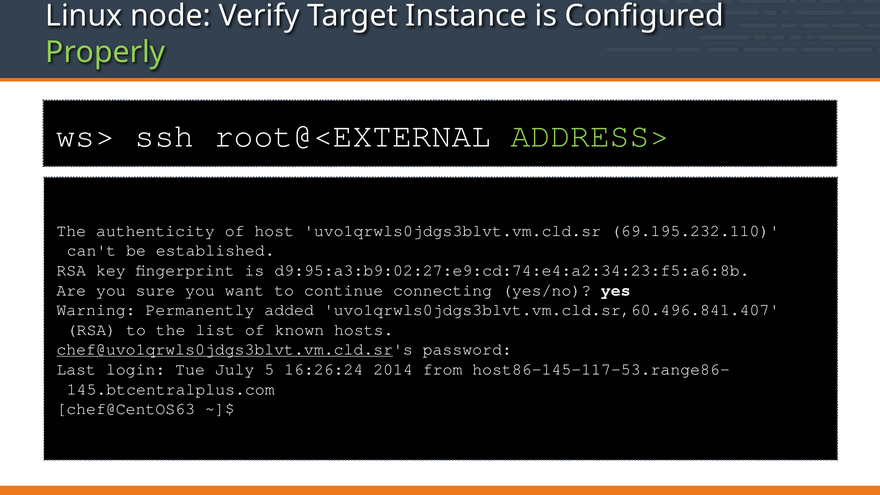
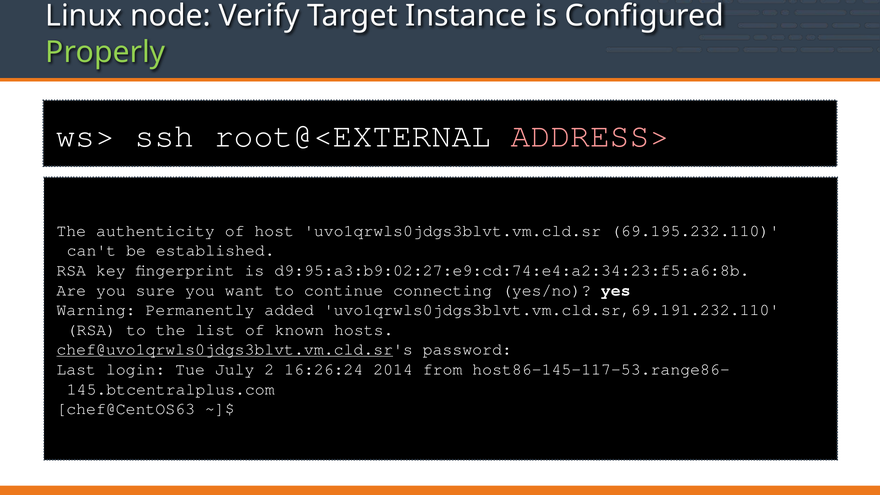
ADDRESS> colour: light green -> pink (590, 136)
uvo1qrwls0jdgs3blvt.vm.cld.sr,60.496.841.407: uvo1qrwls0jdgs3blvt.vm.cld.sr,60.496.841.407 -> uvo1qrwls0jdgs3blvt.vm.cld.sr,69.191.232.110 (552, 310)
5: 5 -> 2 (269, 369)
